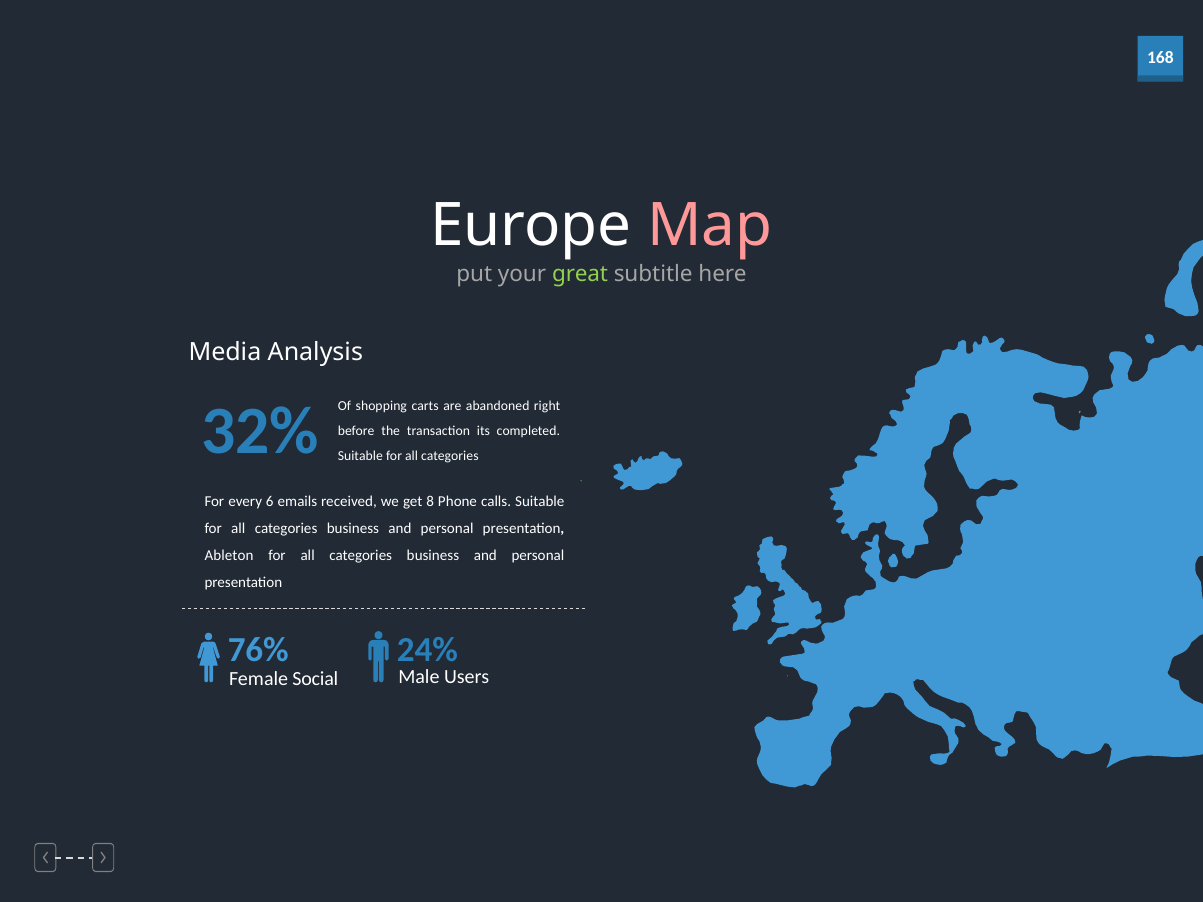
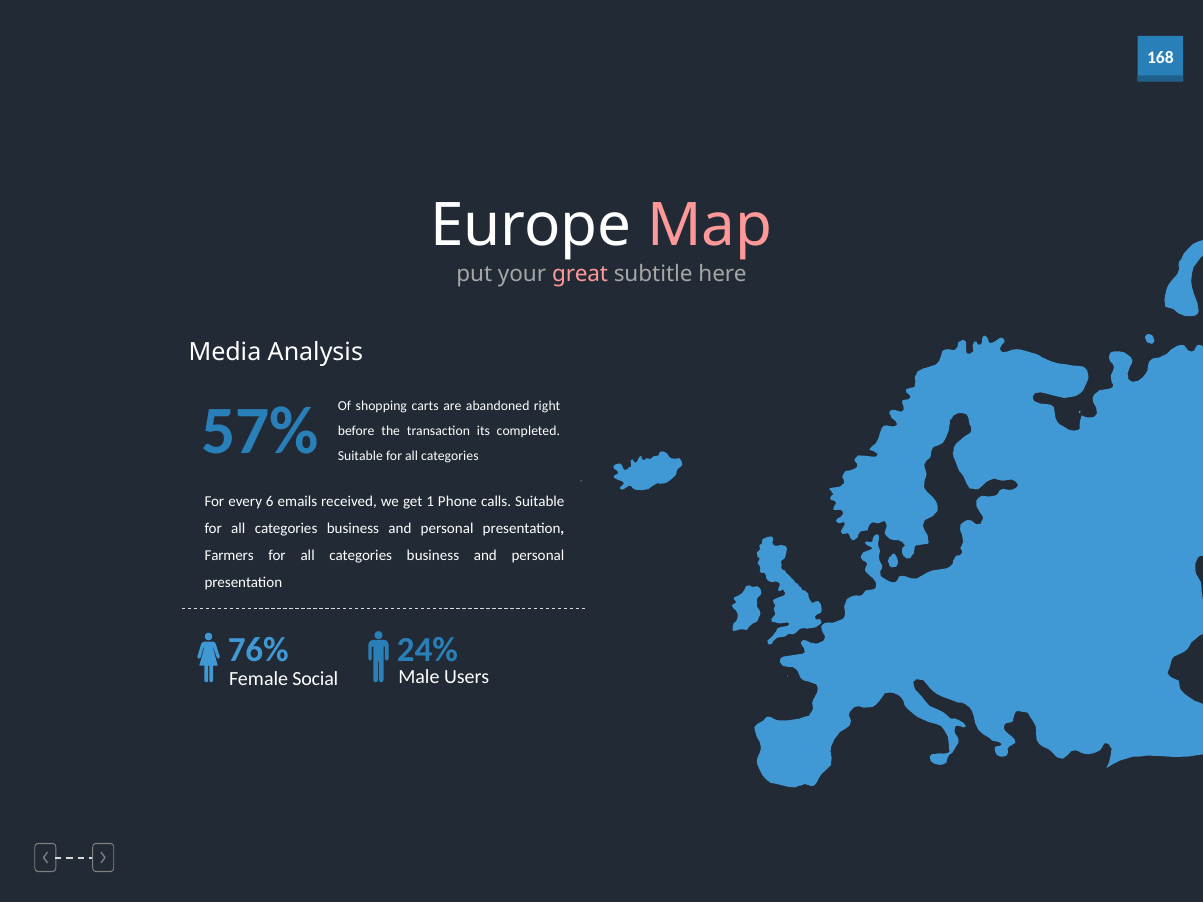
great colour: light green -> pink (580, 274)
32%: 32% -> 57% (260, 431)
8: 8 -> 1 (430, 502)
Ableton: Ableton -> Farmers (229, 556)
